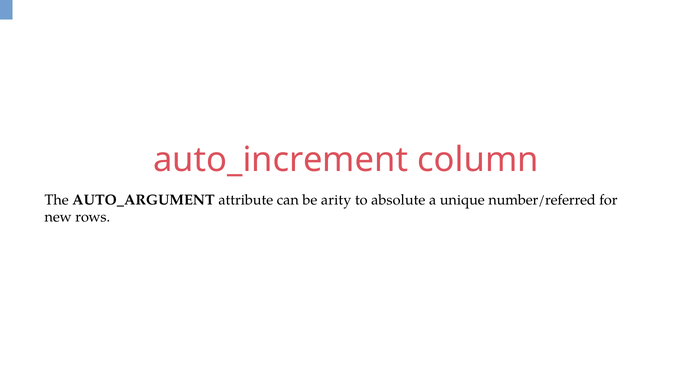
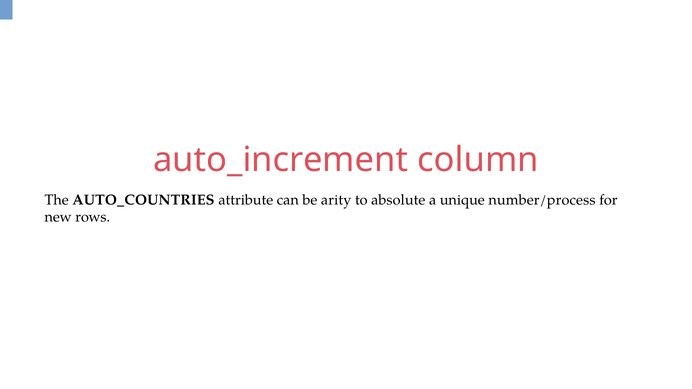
AUTO_ARGUMENT: AUTO_ARGUMENT -> AUTO_COUNTRIES (144, 200)
number/referred: number/referred -> number/process (542, 200)
